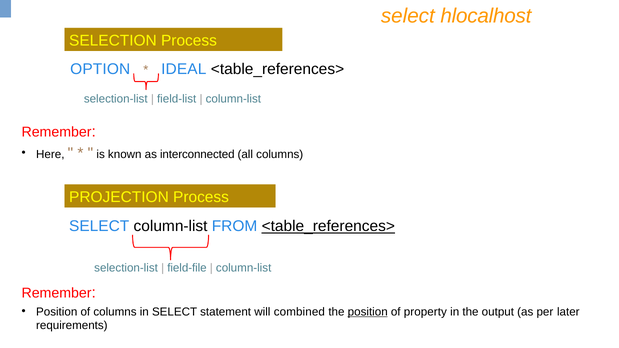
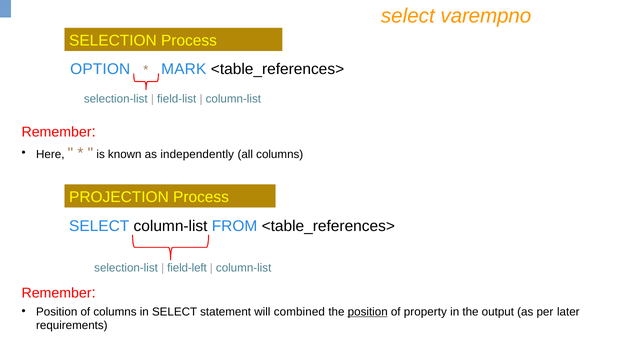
hlocalhost: hlocalhost -> varempno (486, 16)
IDEAL: IDEAL -> MARK (184, 69)
interconnected: interconnected -> independently (197, 154)
<table_references> underline: present -> none (328, 226)
field-file: field-file -> field-left (187, 268)
